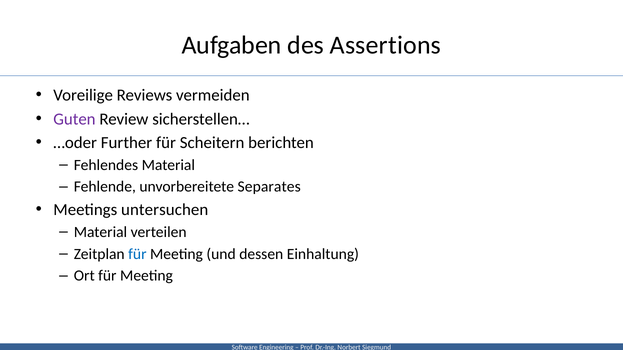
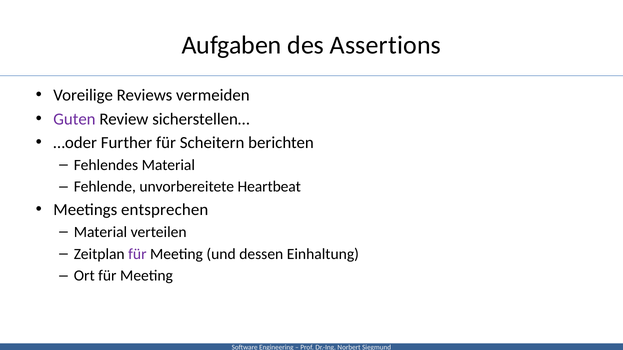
Separates: Separates -> Heartbeat (269, 187)
untersuchen: untersuchen -> entsprechen (165, 210)
für colour: blue -> purple (137, 254)
